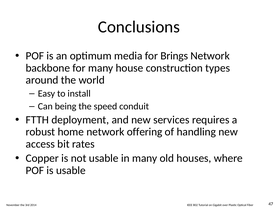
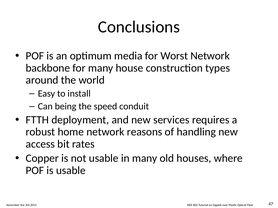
Brings: Brings -> Worst (174, 56)
offering: offering -> reasons (145, 132)
